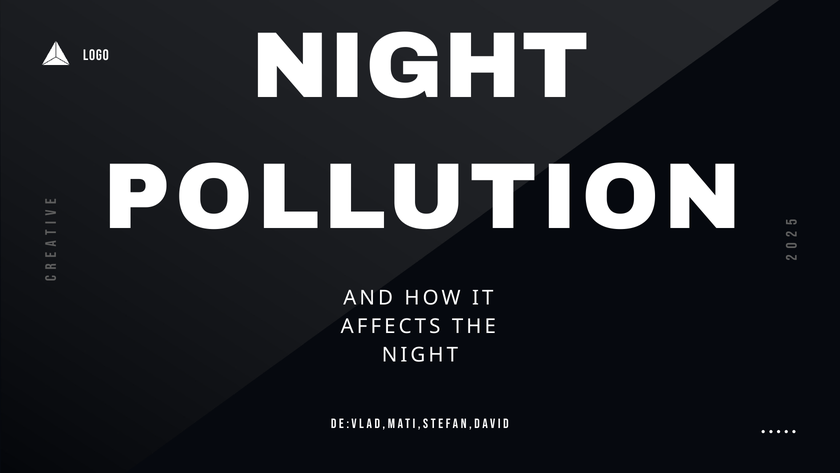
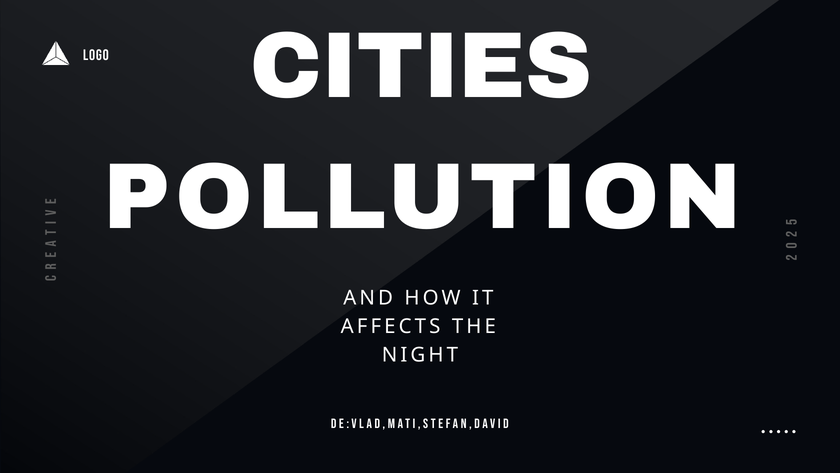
NIGHT: NIGHT -> CITIES (421, 66)
